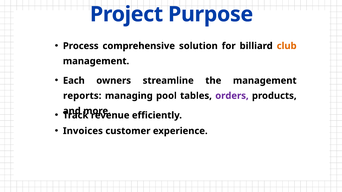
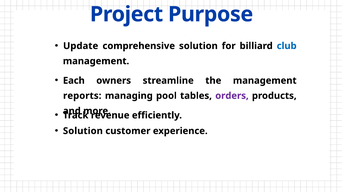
Process: Process -> Update (81, 46)
club colour: orange -> blue (287, 46)
Invoices: Invoices -> Solution (83, 131)
